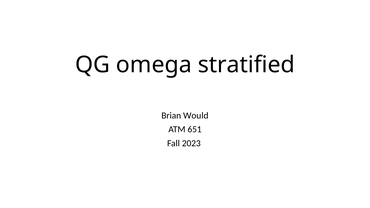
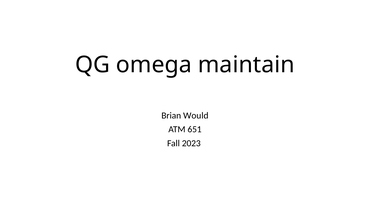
stratified: stratified -> maintain (246, 65)
